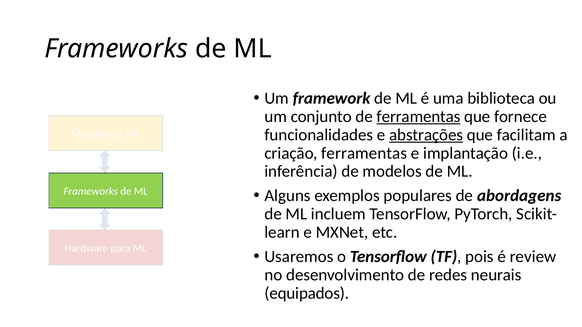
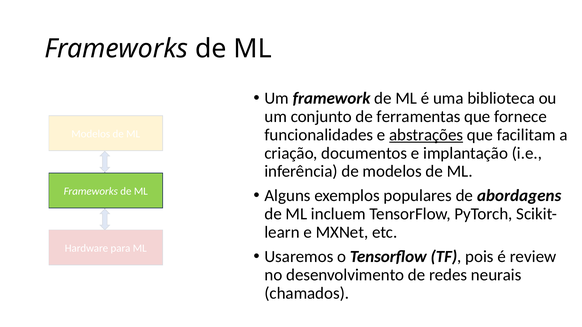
ferramentas underline: present -> none (419, 117)
criação ferramentas: ferramentas -> documentos (364, 153)
equipados: equipados -> chamados (307, 294)
